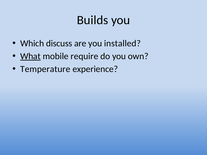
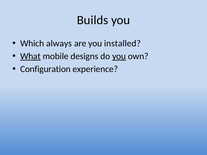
discuss: discuss -> always (59, 43)
require: require -> designs (84, 56)
you underline: none -> present (119, 56)
Temperature: Temperature -> Configuration (45, 69)
